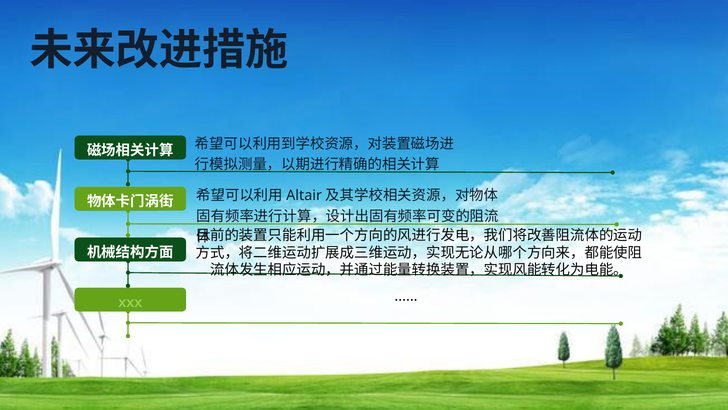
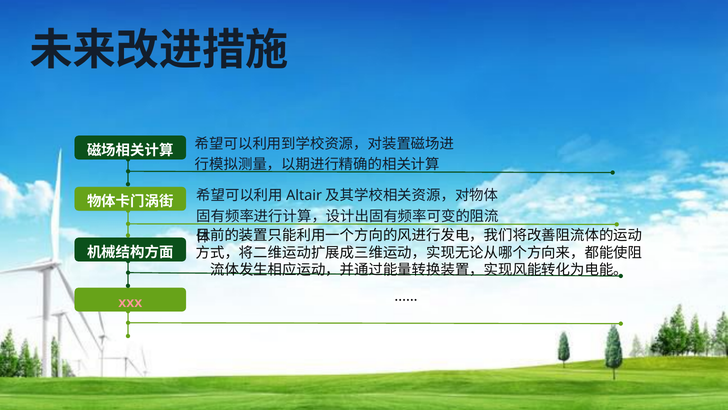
xxx colour: light green -> pink (130, 302)
